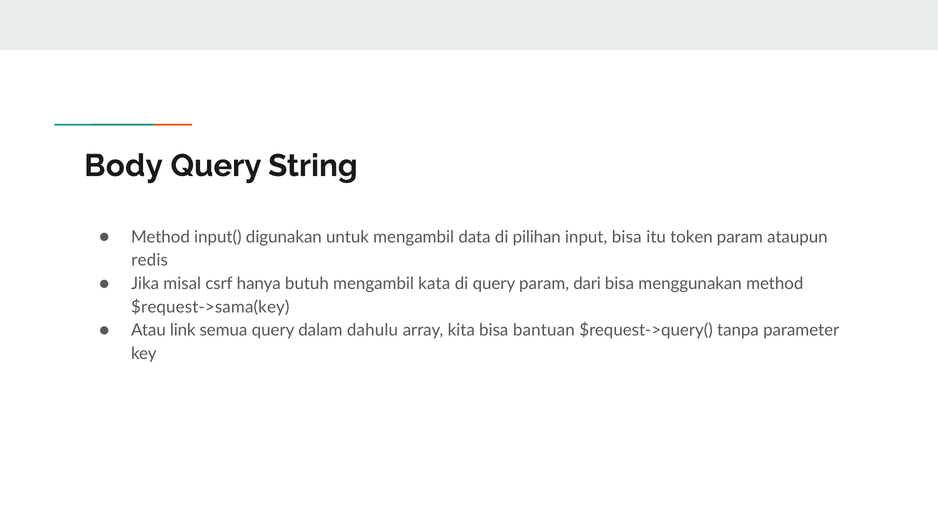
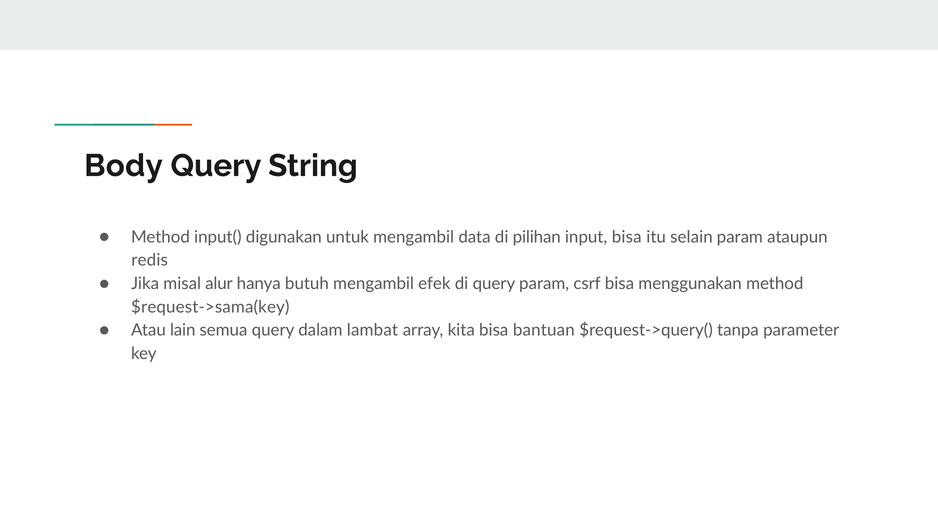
token: token -> selain (691, 237)
csrf: csrf -> alur (219, 283)
kata: kata -> efek (434, 283)
dari: dari -> csrf (587, 283)
link: link -> lain (183, 330)
dahulu: dahulu -> lambat (372, 330)
